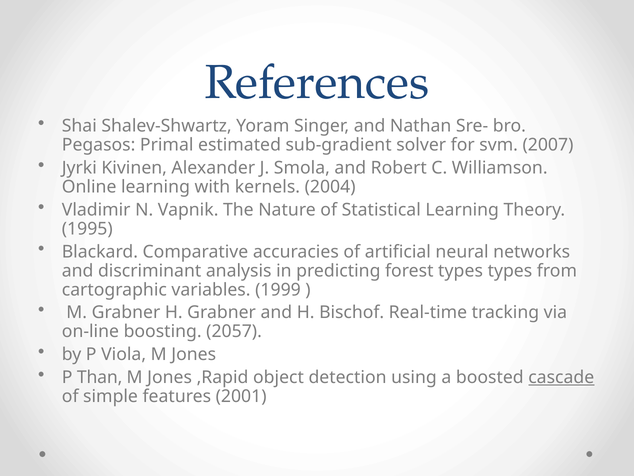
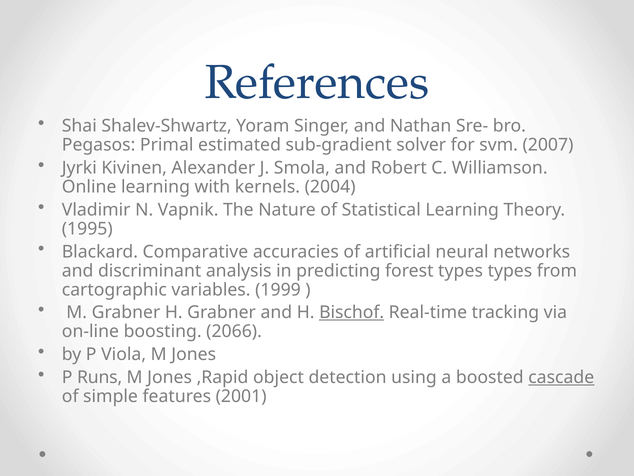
Bischof underline: none -> present (352, 312)
2057: 2057 -> 2066 (234, 331)
Than: Than -> Runs (100, 377)
